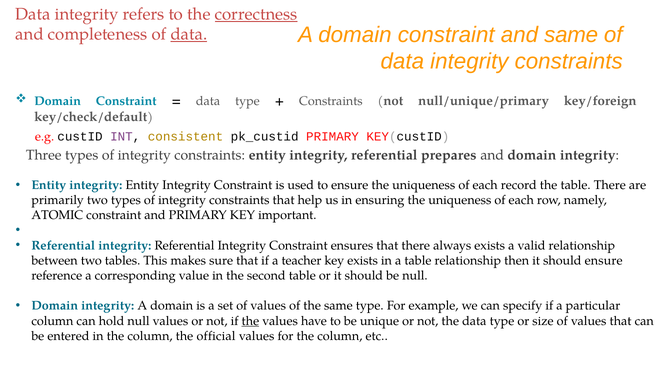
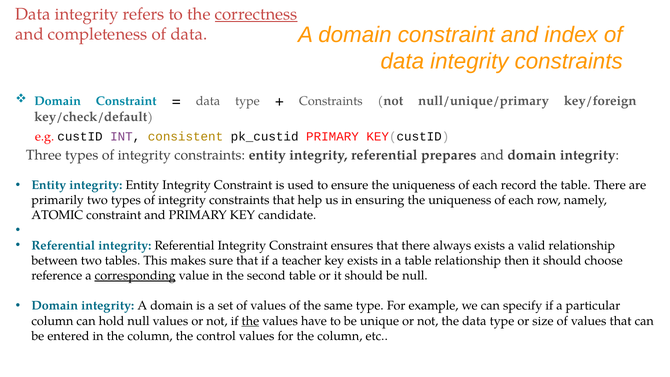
and same: same -> index (571, 35)
data underline: present -> none (189, 34)
important: important -> candidate (287, 215)
should ensure: ensure -> choose (604, 260)
corresponding underline: none -> present (135, 276)
official: official -> control (216, 336)
